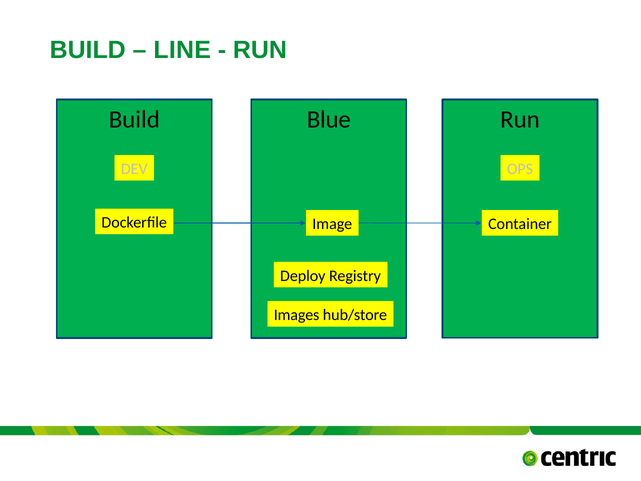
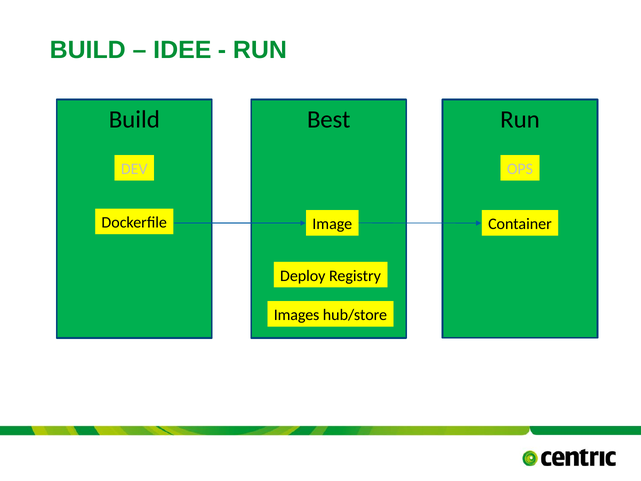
LINE: LINE -> IDEE (182, 50)
Blue: Blue -> Best (329, 119)
